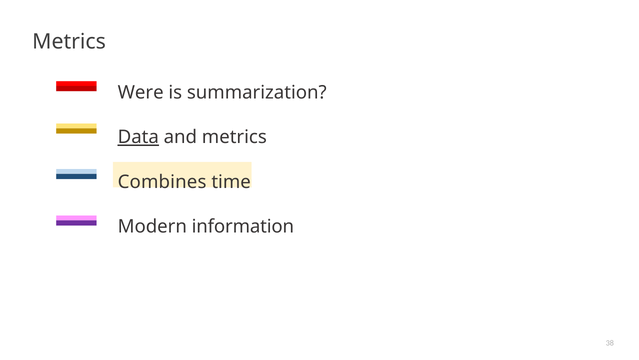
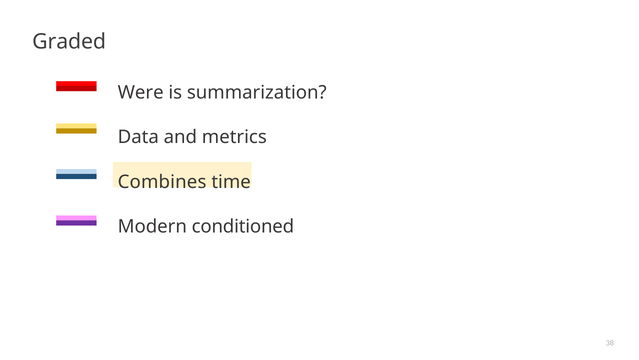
Metrics: Metrics -> Graded (69, 42)
Data underline: present -> none (138, 137)
information: information -> conditioned (243, 226)
